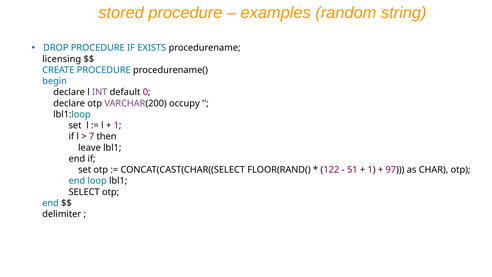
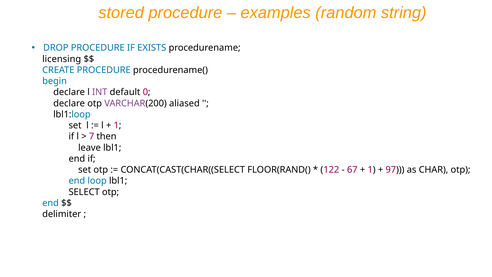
occupy: occupy -> aliased (184, 103)
51: 51 -> 67 (352, 170)
